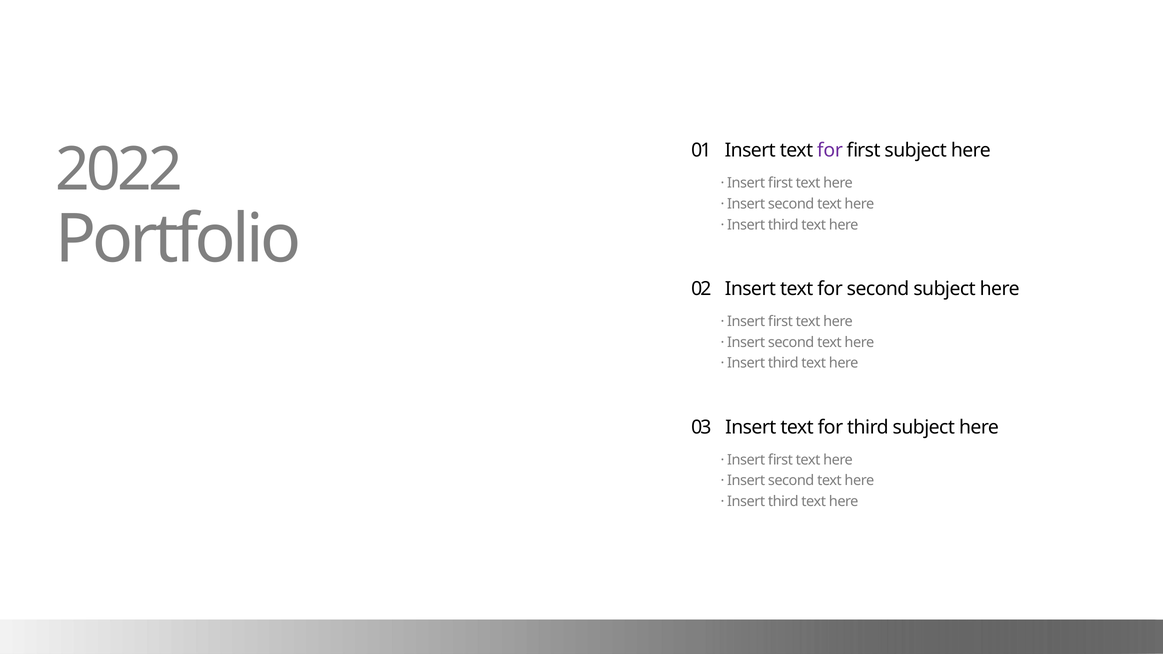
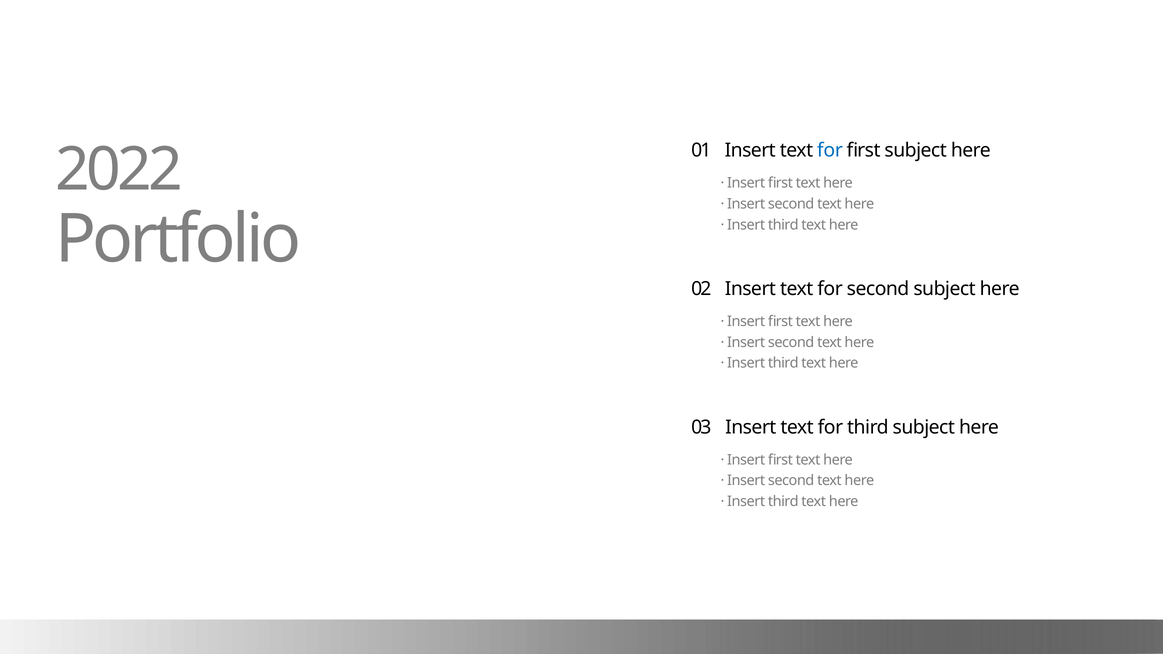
for colour: purple -> blue (830, 151)
